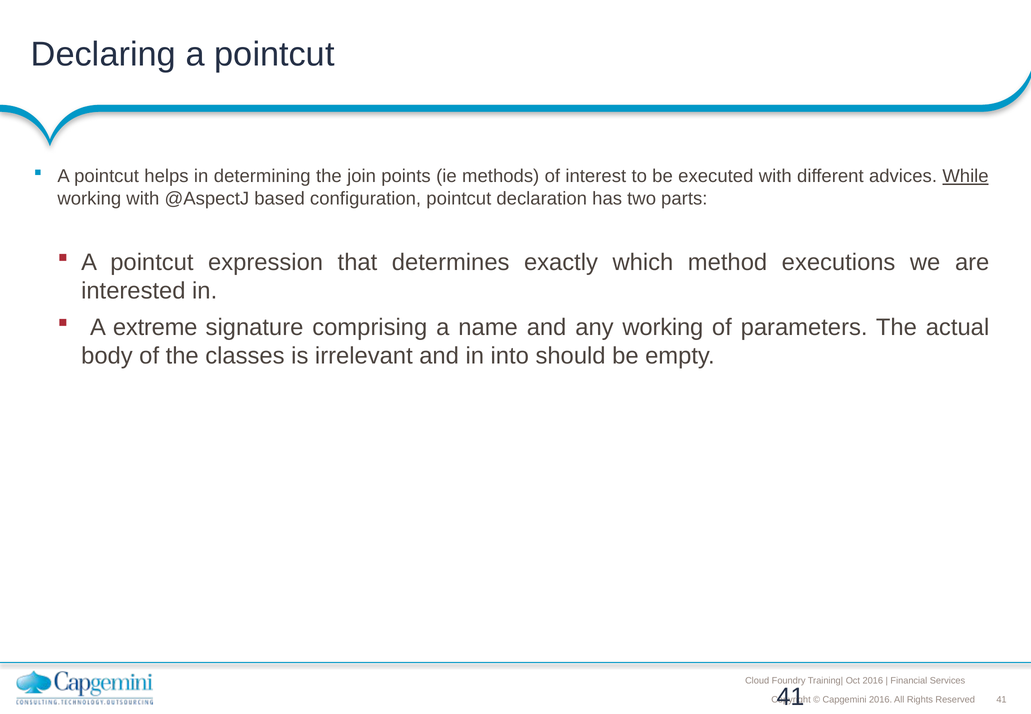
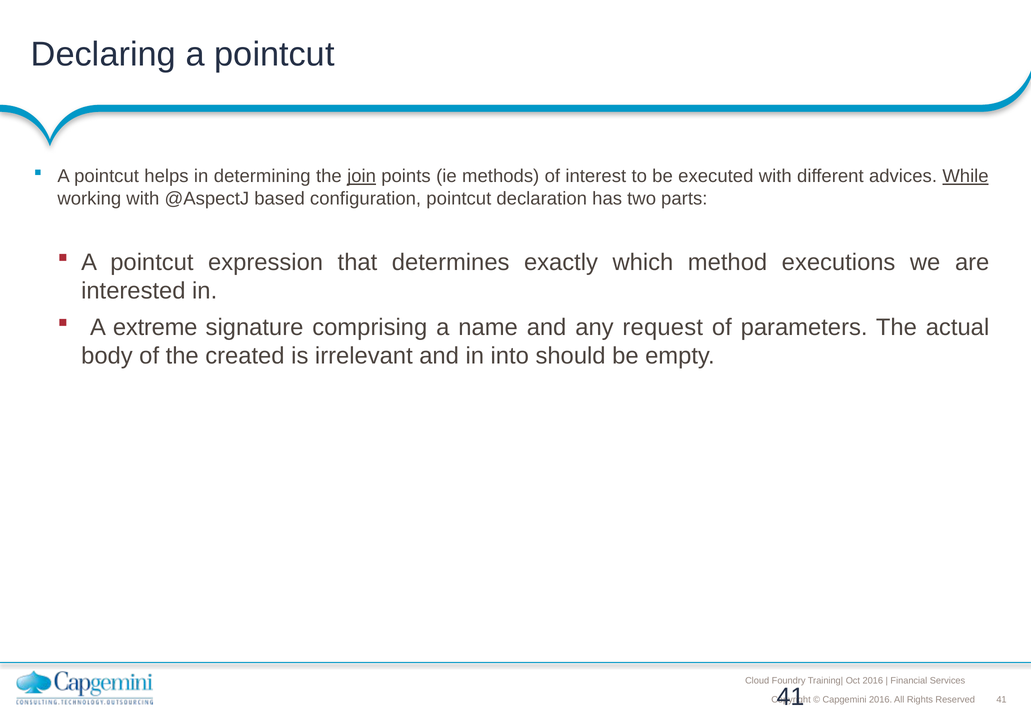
join underline: none -> present (362, 176)
any working: working -> request (663, 327)
classes: classes -> created (245, 356)
